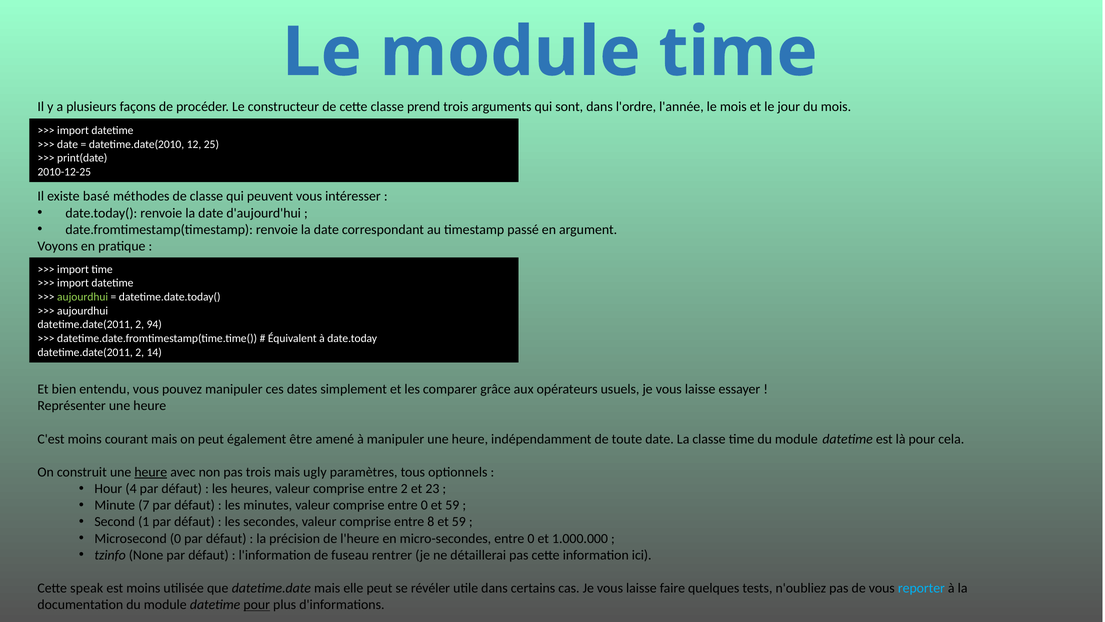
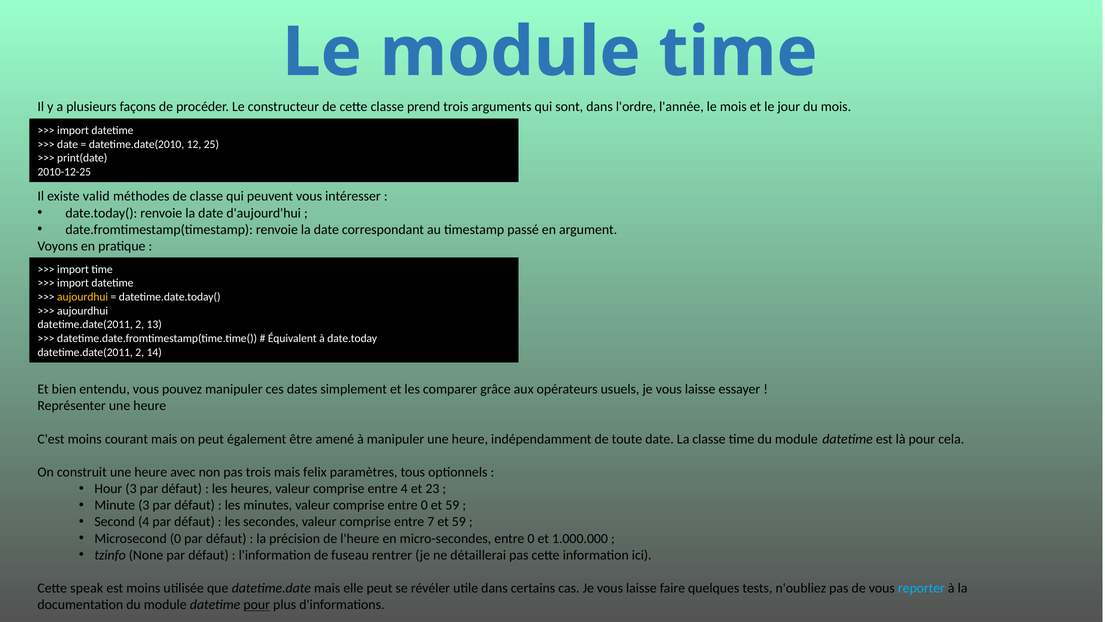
basé: basé -> valid (96, 196)
aujourdhui colour: light green -> yellow (83, 297)
94: 94 -> 13 (154, 324)
heure underline: present -> none (151, 472)
ugly: ugly -> felix (315, 472)
Hour 4: 4 -> 3 (131, 488)
entre 2: 2 -> 4 (404, 488)
Minute 7: 7 -> 3 (144, 505)
Second 1: 1 -> 4 (144, 522)
8: 8 -> 7 (431, 522)
